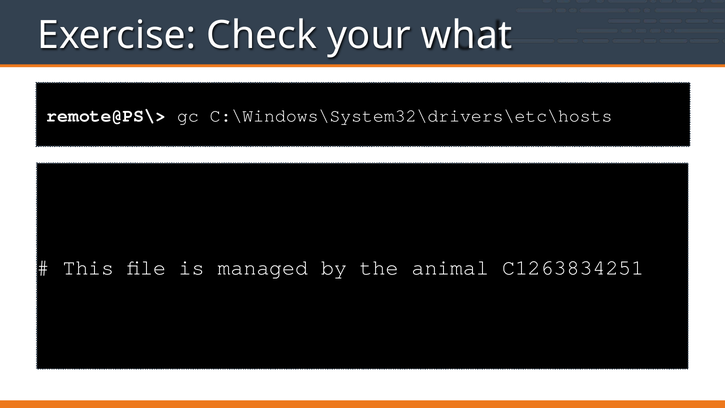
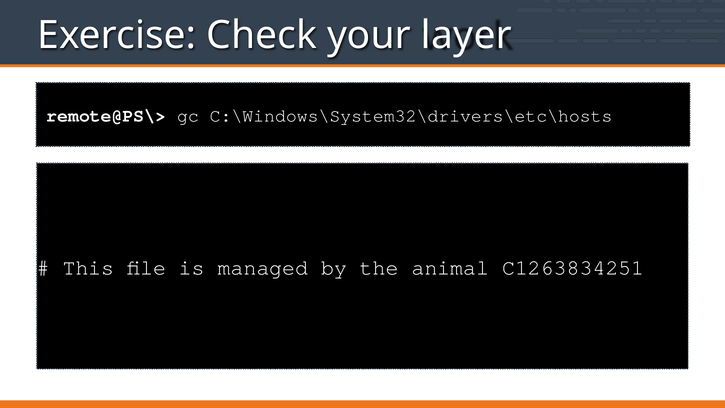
what: what -> layer (467, 35)
